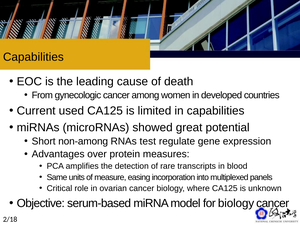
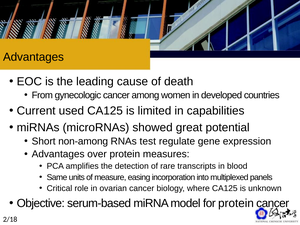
Capabilities: Capabilities -> Advantages (33, 57)
for biology: biology -> protein (236, 203)
